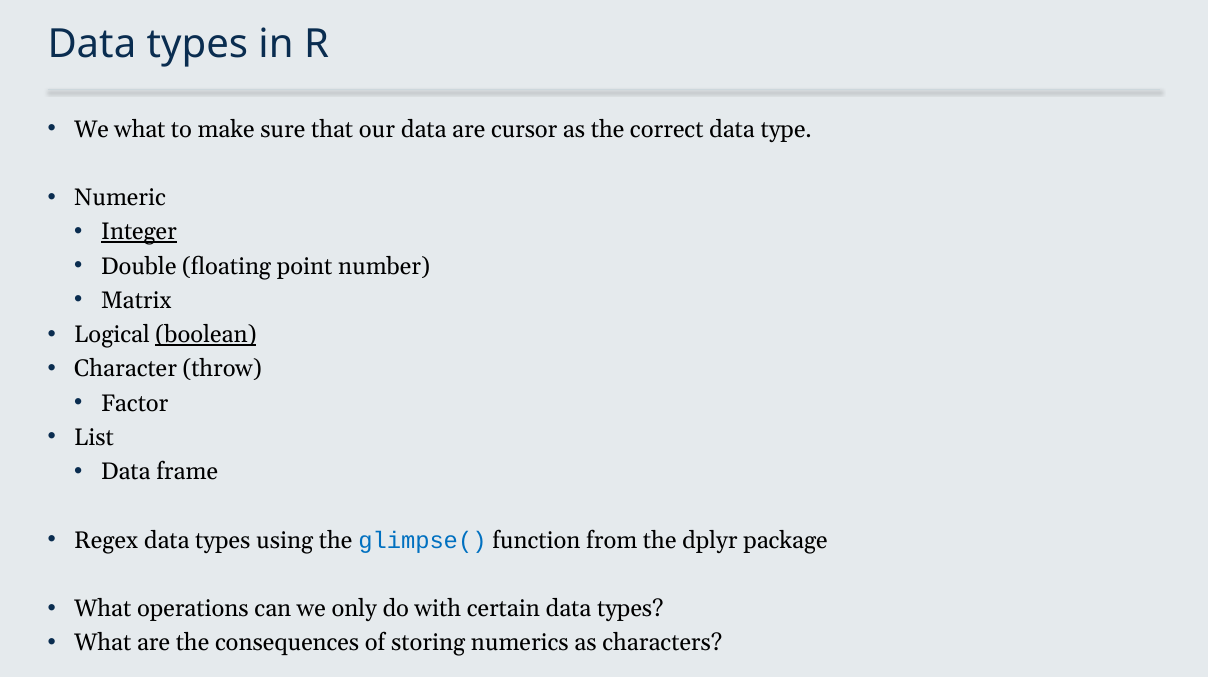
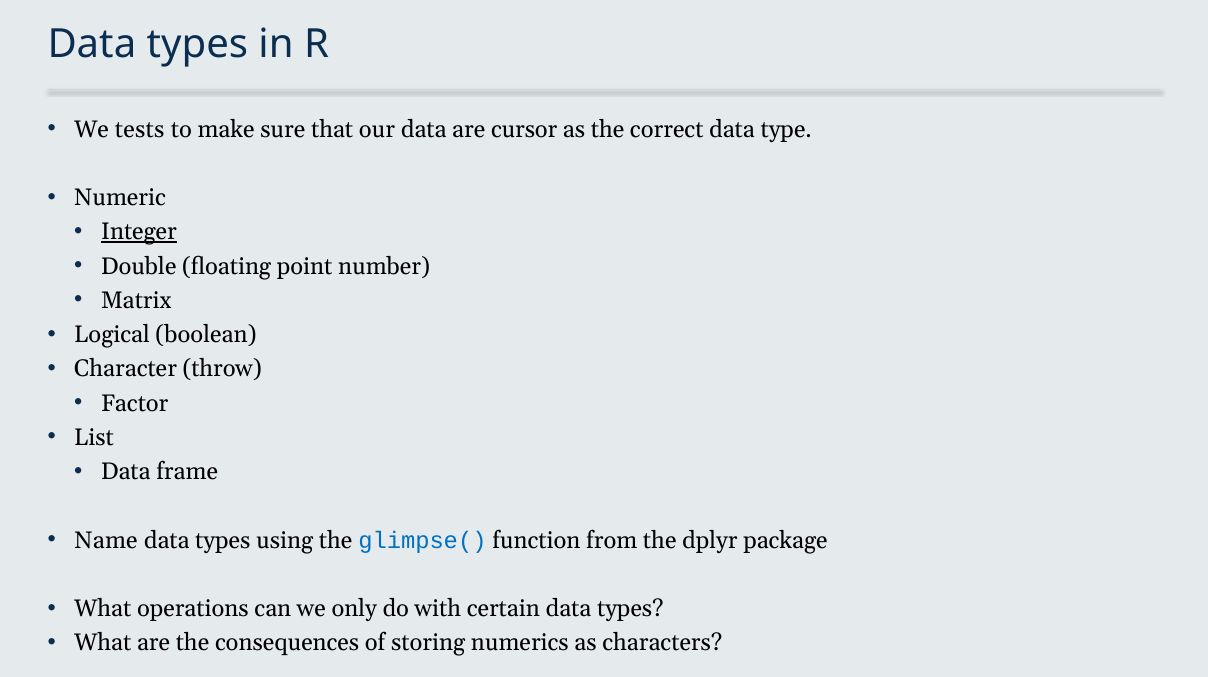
We what: what -> tests (140, 129)
boolean underline: present -> none (206, 335)
Regex: Regex -> Name (106, 540)
